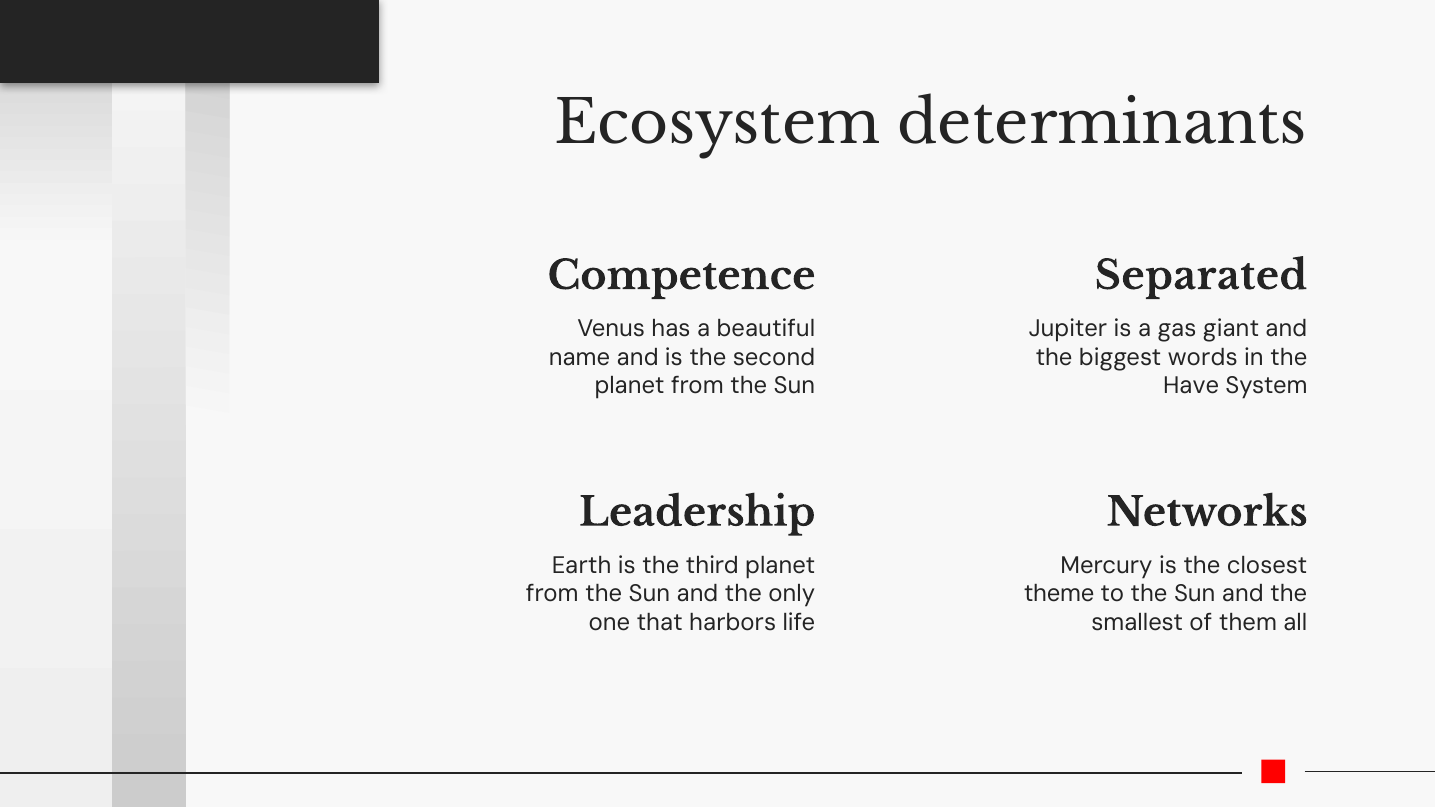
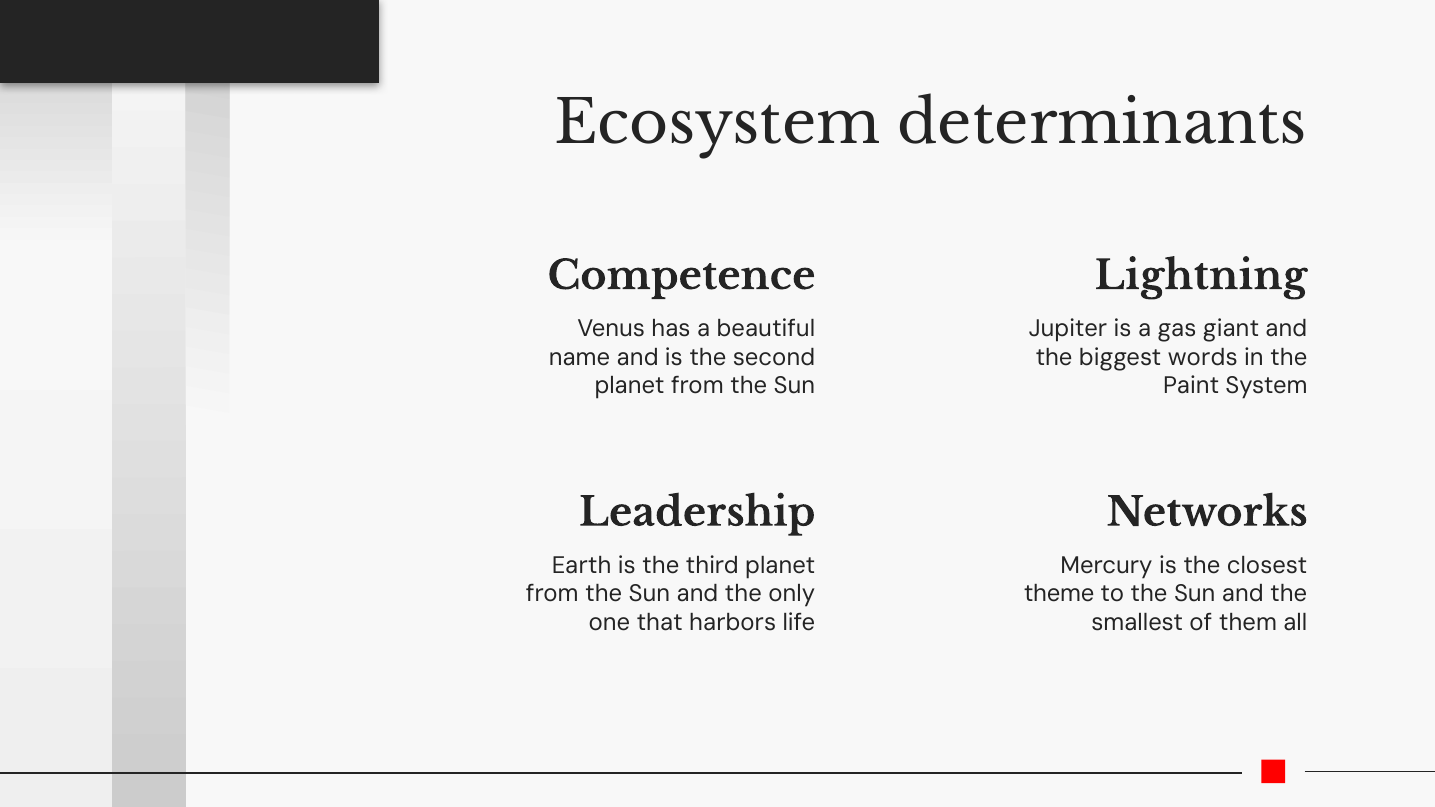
Separated: Separated -> Lightning (1201, 276)
Have: Have -> Paint (1191, 386)
